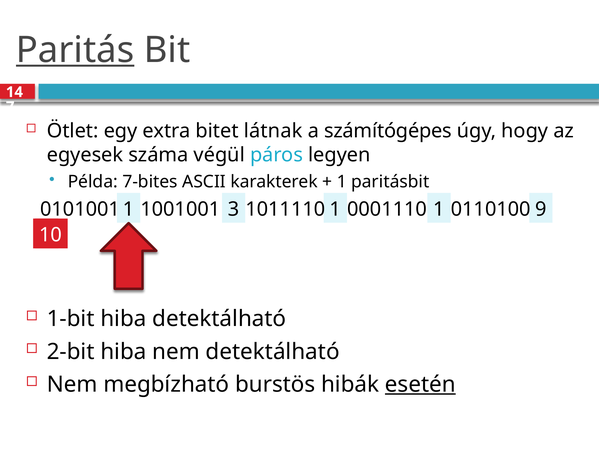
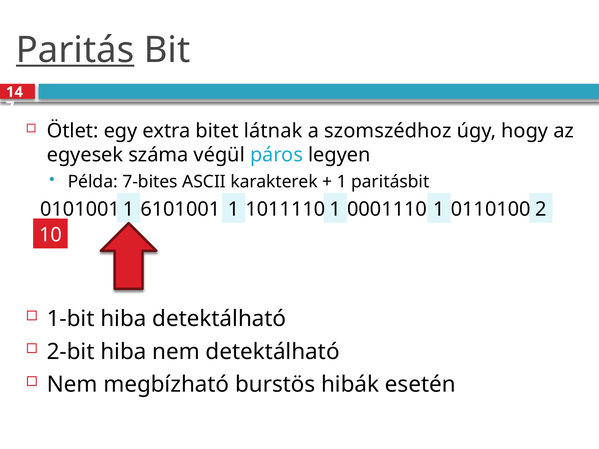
számítógépes: számítógépes -> szomszédhoz (388, 131)
1001001: 1001001 -> 6101001 (180, 209)
3: 3 -> 1 (234, 209)
9: 9 -> 2 (541, 209)
esetén underline: present -> none (420, 385)
